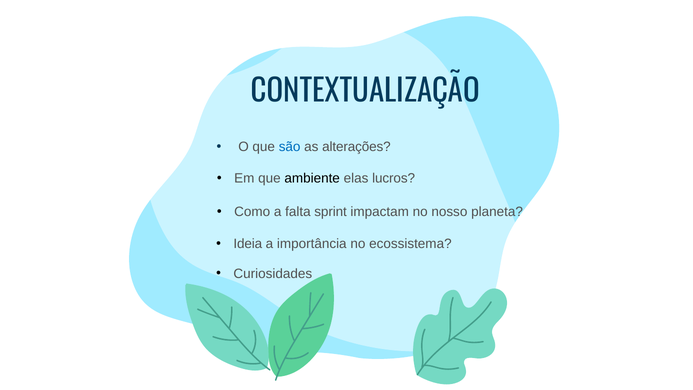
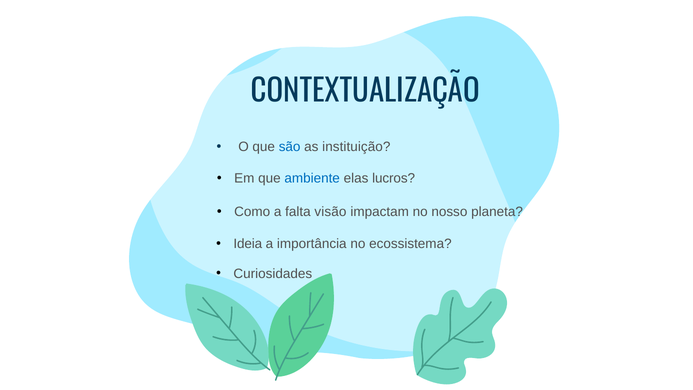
alterações: alterações -> instituição (356, 147)
ambiente colour: black -> blue (312, 178)
sprint: sprint -> visão (330, 212)
